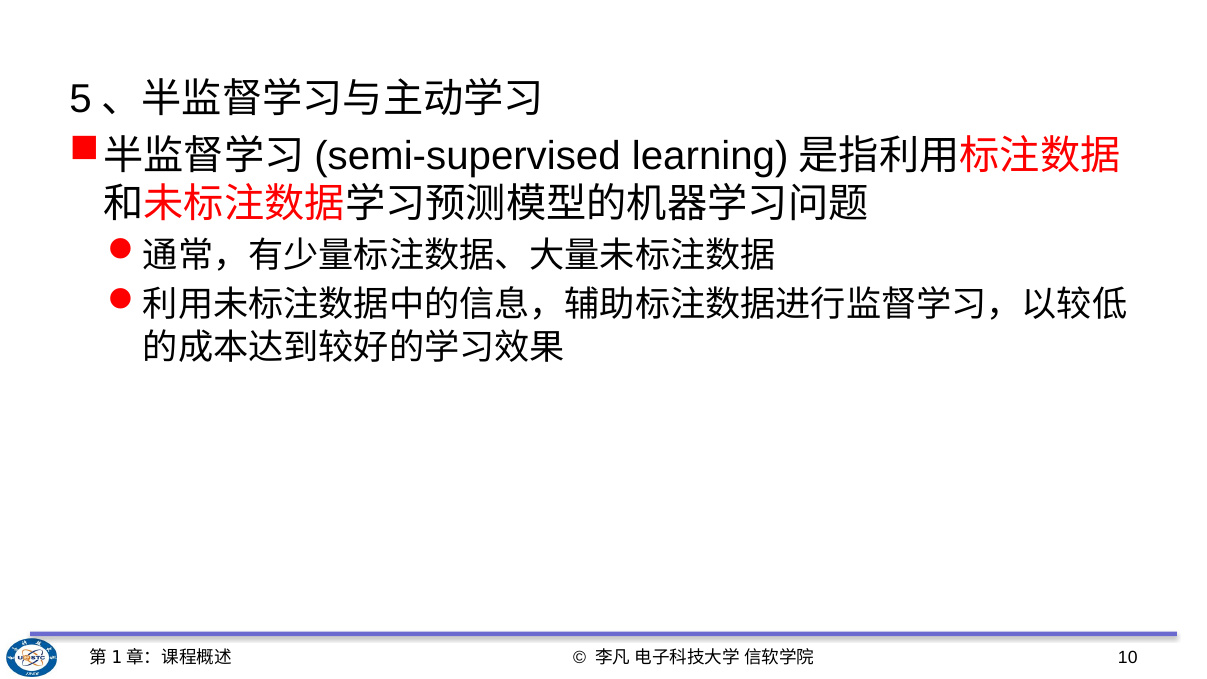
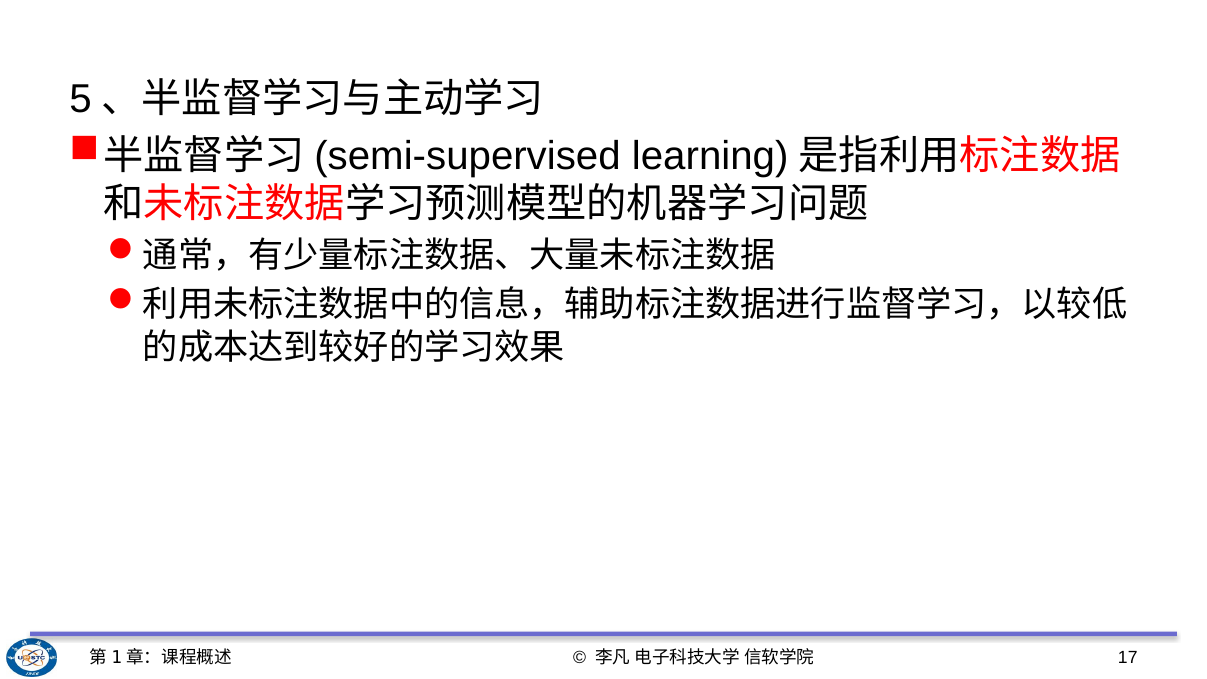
10: 10 -> 17 (1128, 658)
